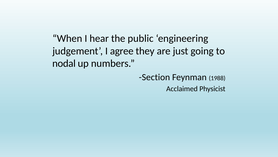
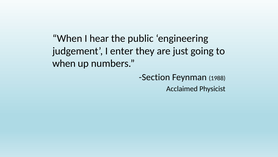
agree: agree -> enter (122, 51)
nodal: nodal -> when (64, 63)
